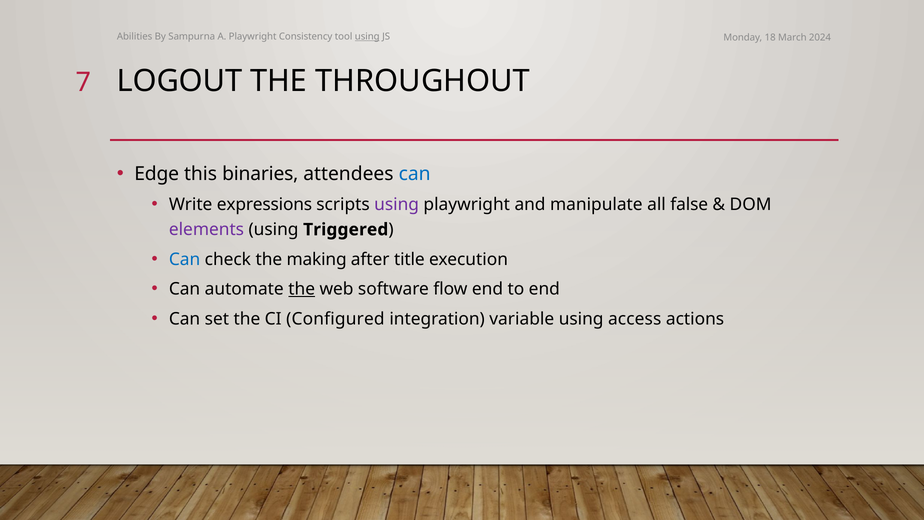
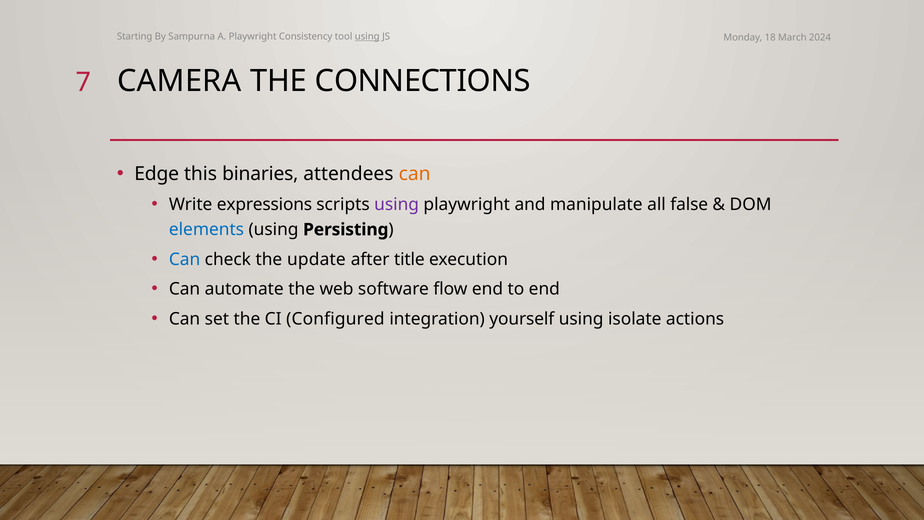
Abilities: Abilities -> Starting (135, 37)
LOGOUT: LOGOUT -> CAMERA (179, 81)
THROUGHOUT: THROUGHOUT -> CONNECTIONS (423, 81)
can colour: blue -> orange (415, 174)
elements colour: purple -> blue (206, 229)
Triggered: Triggered -> Persisting (346, 229)
making: making -> update (316, 259)
the underline: present -> none (302, 289)
variable: variable -> yourself (522, 319)
access: access -> isolate (635, 319)
